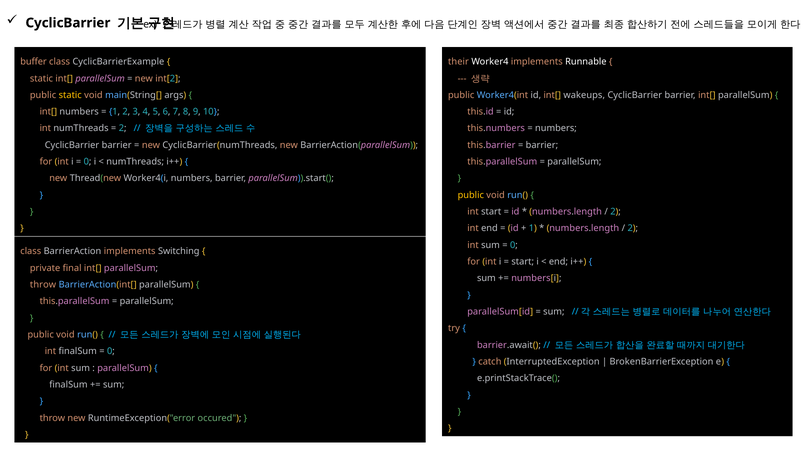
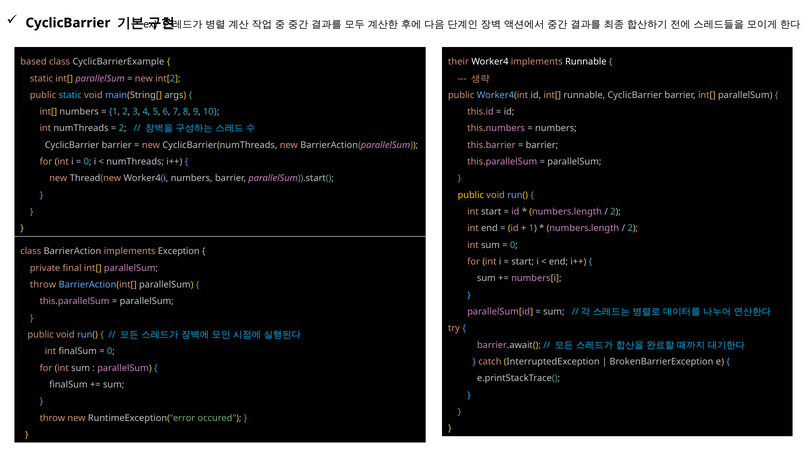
buffer: buffer -> based (33, 62)
static colour: yellow -> light blue (70, 95)
int[ wakeups: wakeups -> runnable (584, 95)
Switching: Switching -> Exception (179, 251)
